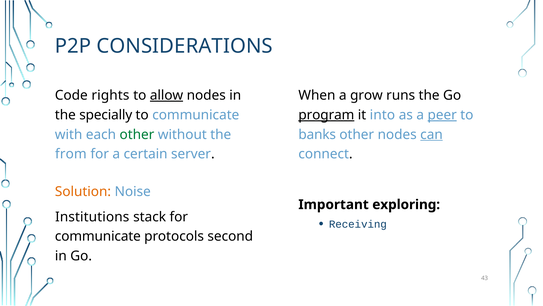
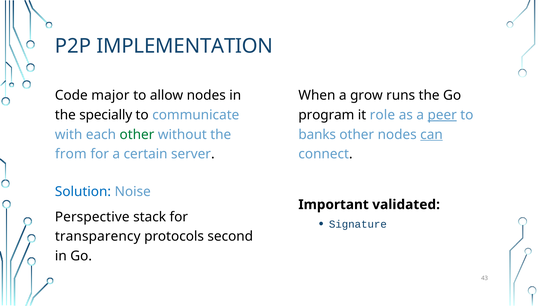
CONSIDERATIONS: CONSIDERATIONS -> IMPLEMENTATION (185, 46)
rights: rights -> major (110, 95)
allow underline: present -> none (167, 95)
program underline: present -> none (326, 115)
into: into -> role (382, 115)
Solution colour: orange -> blue (83, 191)
exploring: exploring -> validated (406, 204)
Institutions: Institutions -> Perspective (92, 216)
Receiving: Receiving -> Signature (358, 224)
communicate: communicate -> transparency (98, 236)
